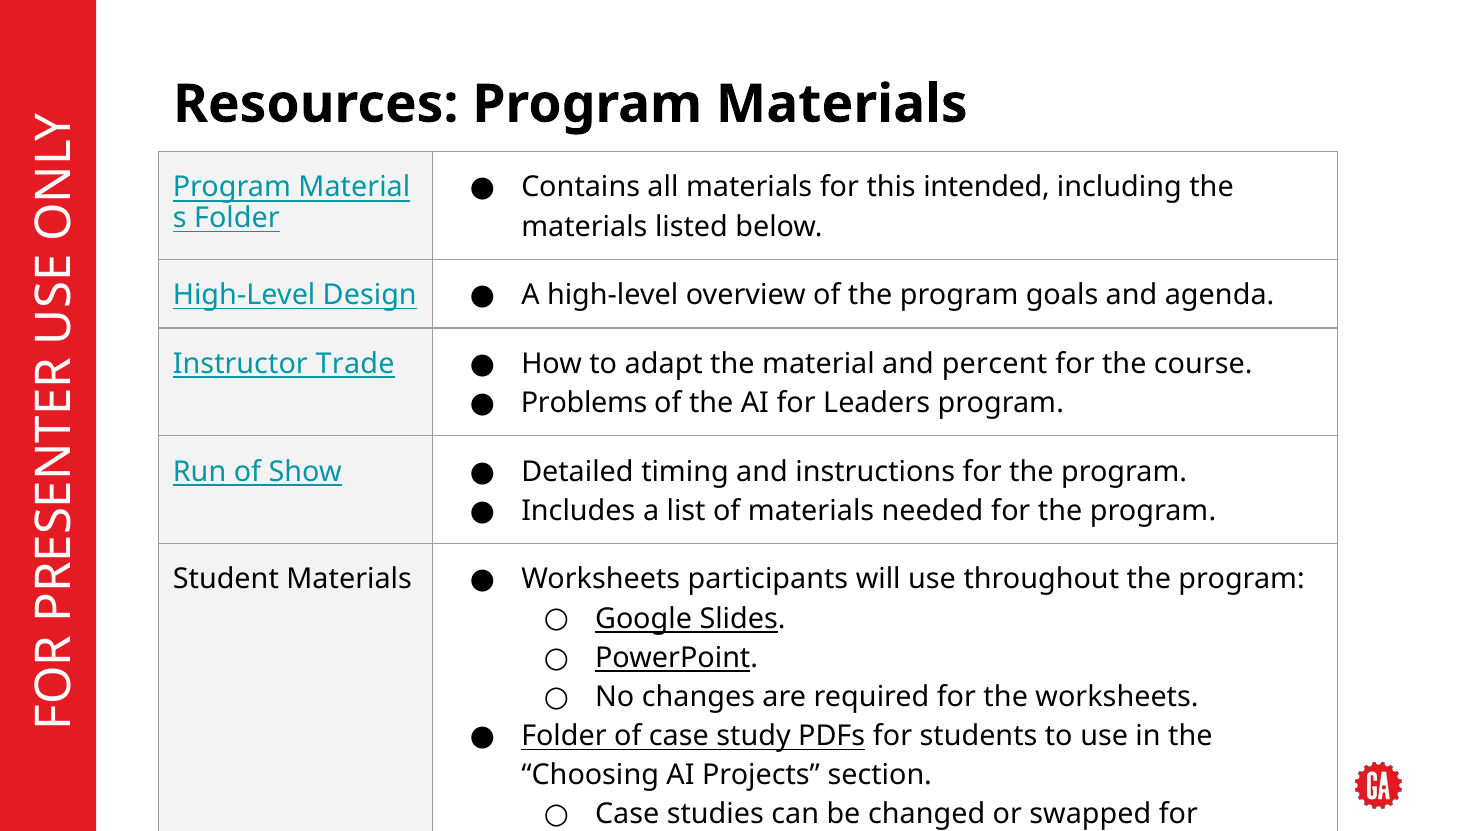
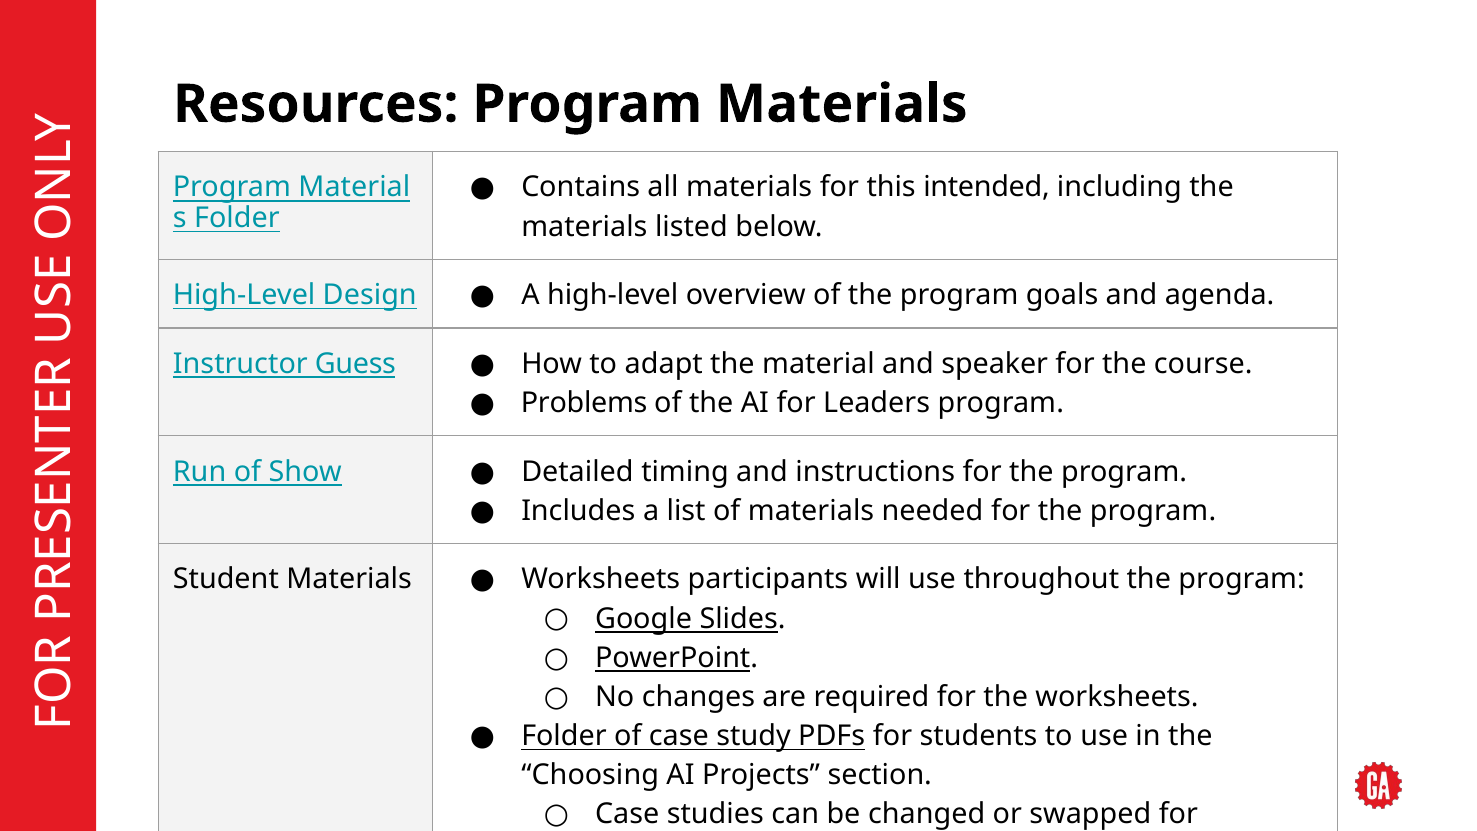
Trade: Trade -> Guess (355, 364)
percent: percent -> speaker (995, 364)
